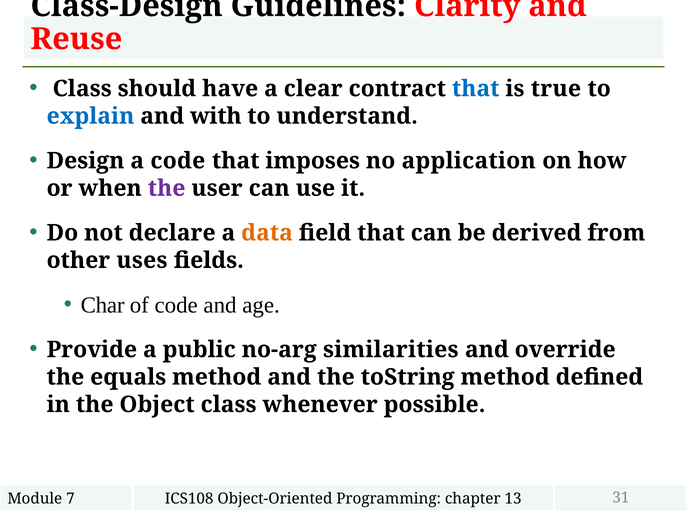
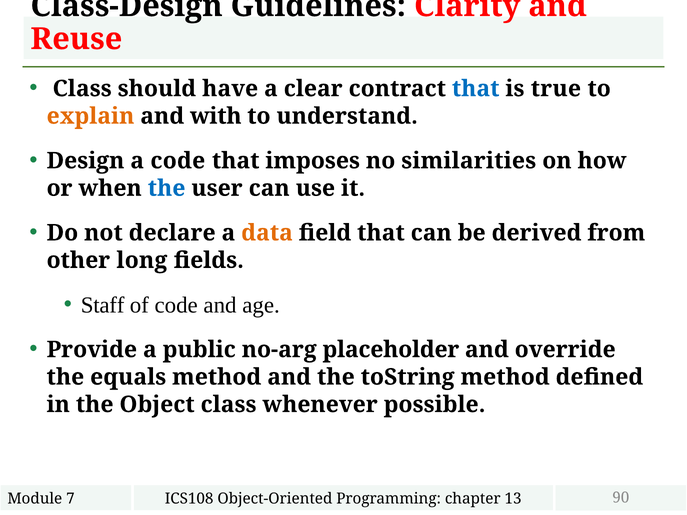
explain colour: blue -> orange (90, 116)
application: application -> similarities (469, 161)
the colour: purple -> blue (167, 188)
uses: uses -> long (142, 260)
Char: Char -> Staff (103, 305)
similarities: similarities -> placeholder (391, 350)
31: 31 -> 90 (621, 498)
